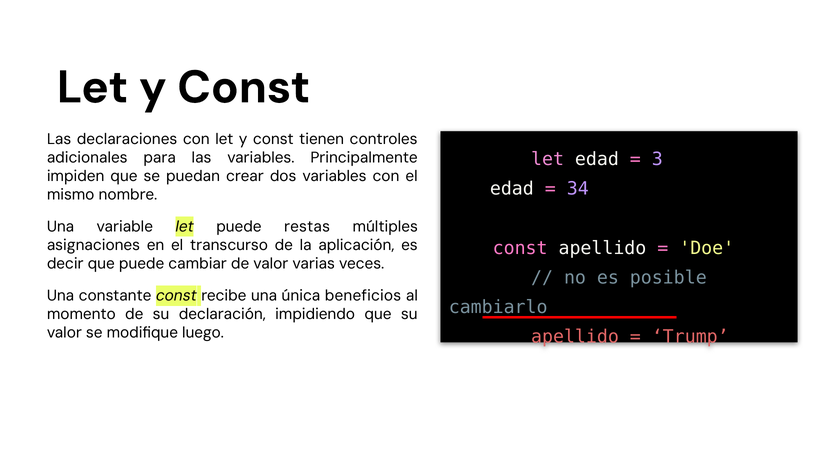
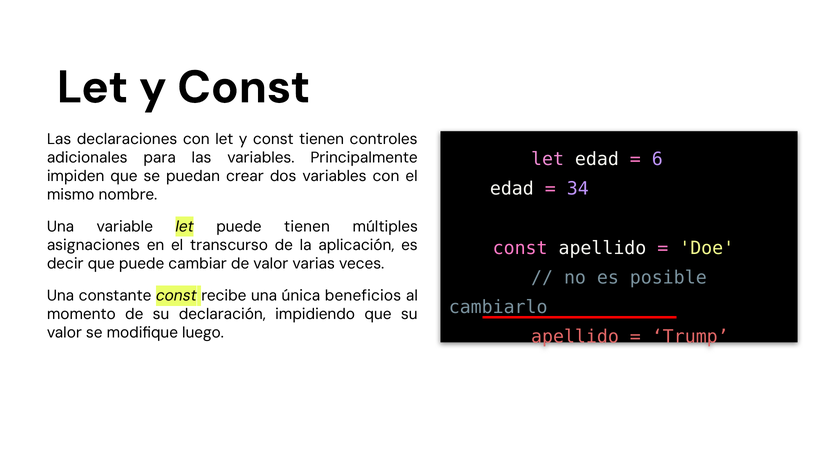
3: 3 -> 6 (657, 159)
puede restas: restas -> tienen (307, 227)
